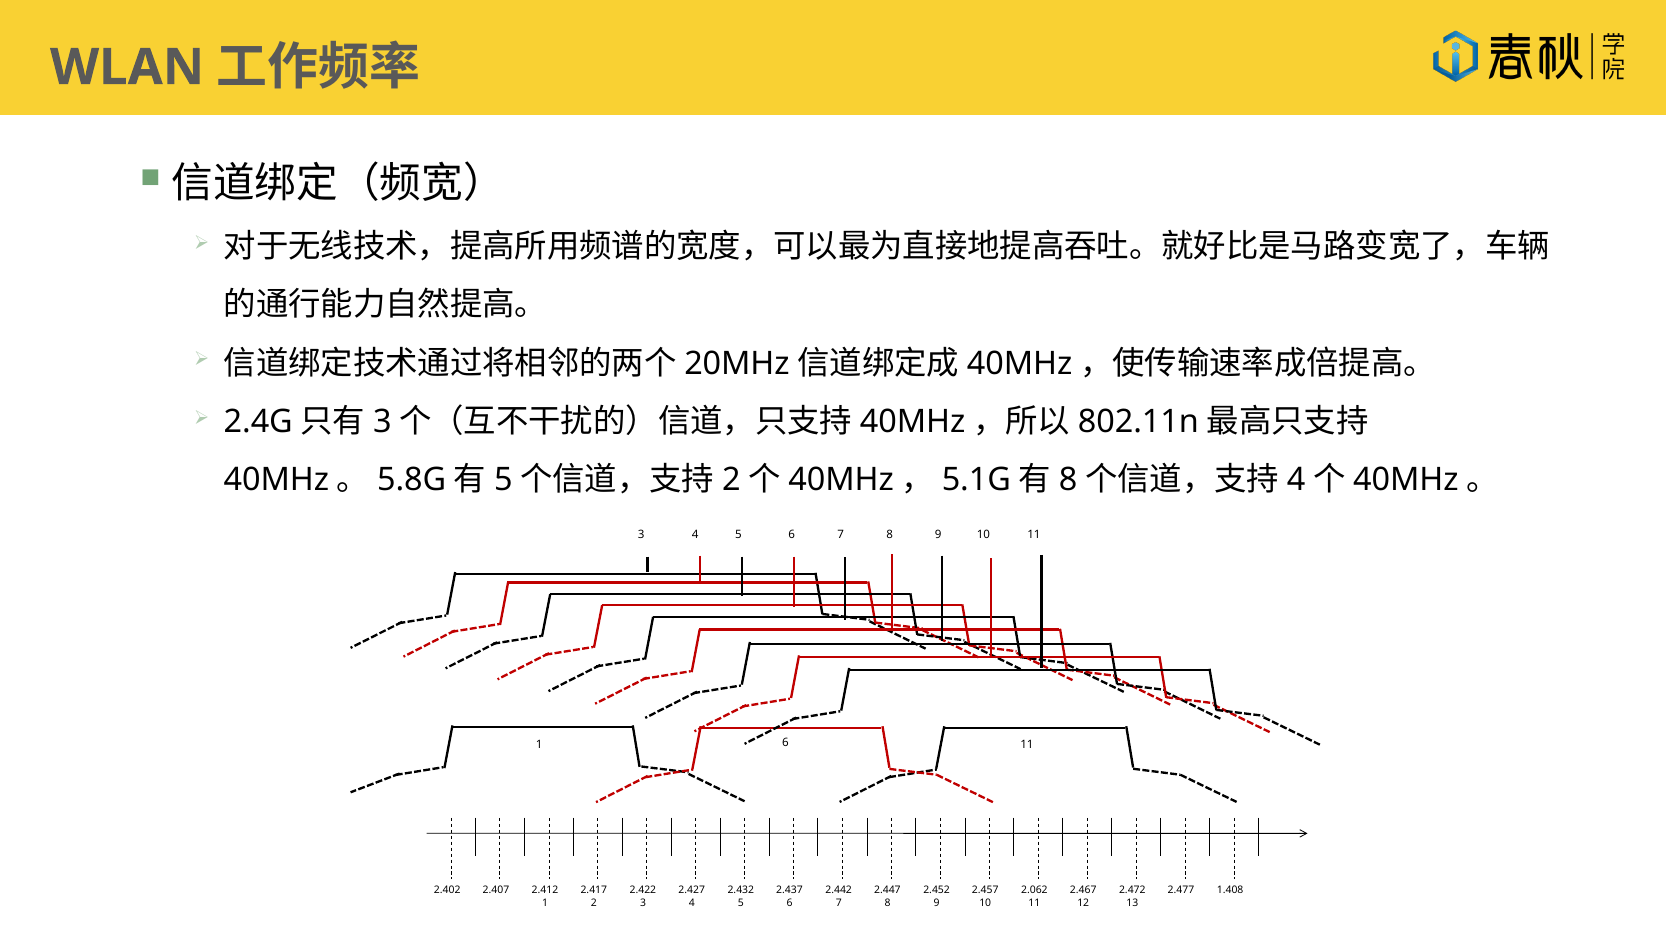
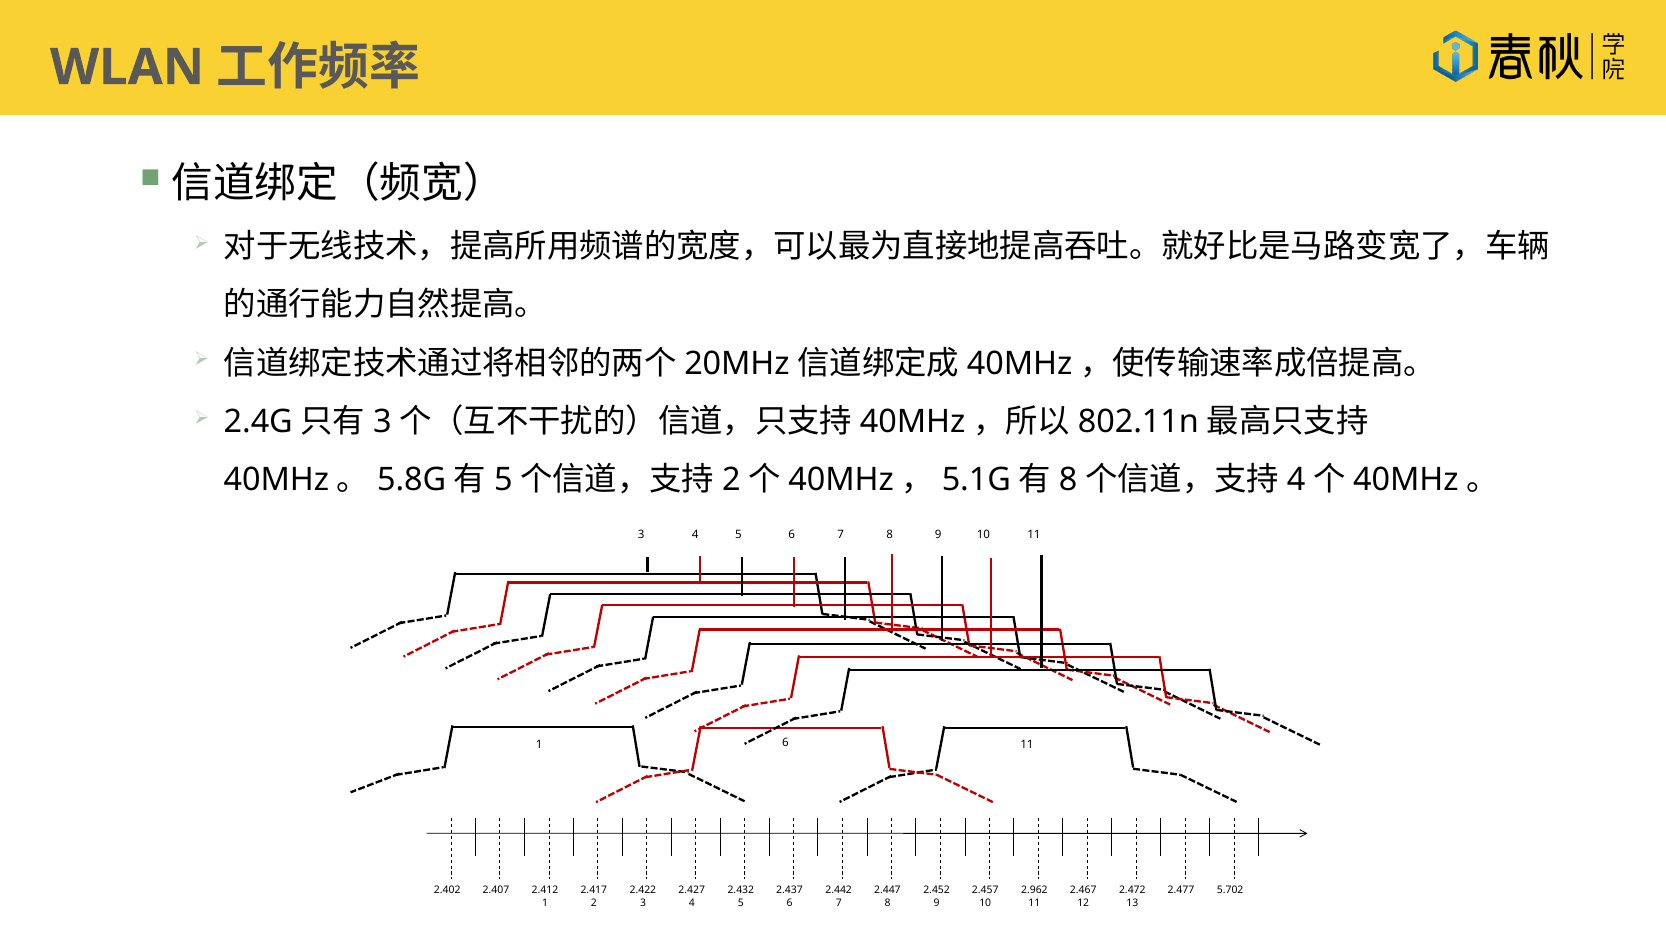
2.062: 2.062 -> 2.962 (1034, 891)
1.408: 1.408 -> 5.702 (1230, 891)
